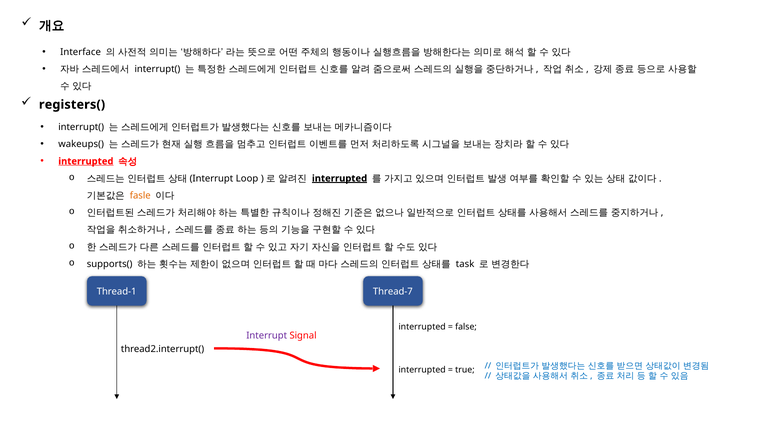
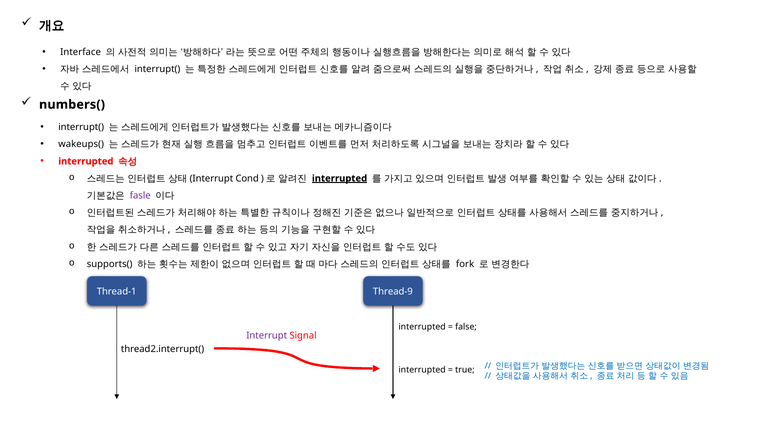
registers(: registers( -> numbers( (72, 104)
interrupted underline: present -> none (86, 161)
Loop: Loop -> Cond (247, 178)
fasle colour: orange -> purple (140, 195)
task: task -> fork (465, 264)
Thread-7: Thread-7 -> Thread-9 (393, 291)
